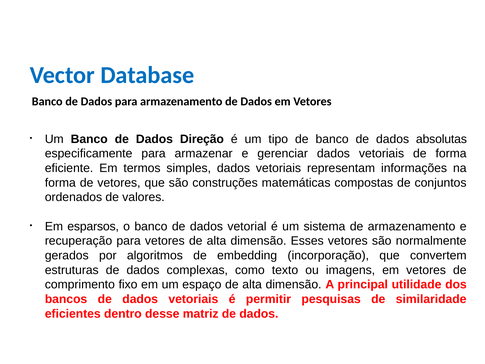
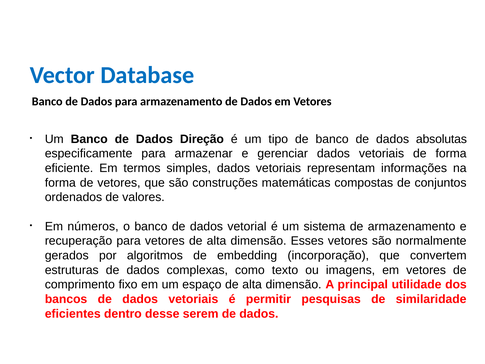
esparsos: esparsos -> números (93, 226)
matriz: matriz -> serem (201, 314)
